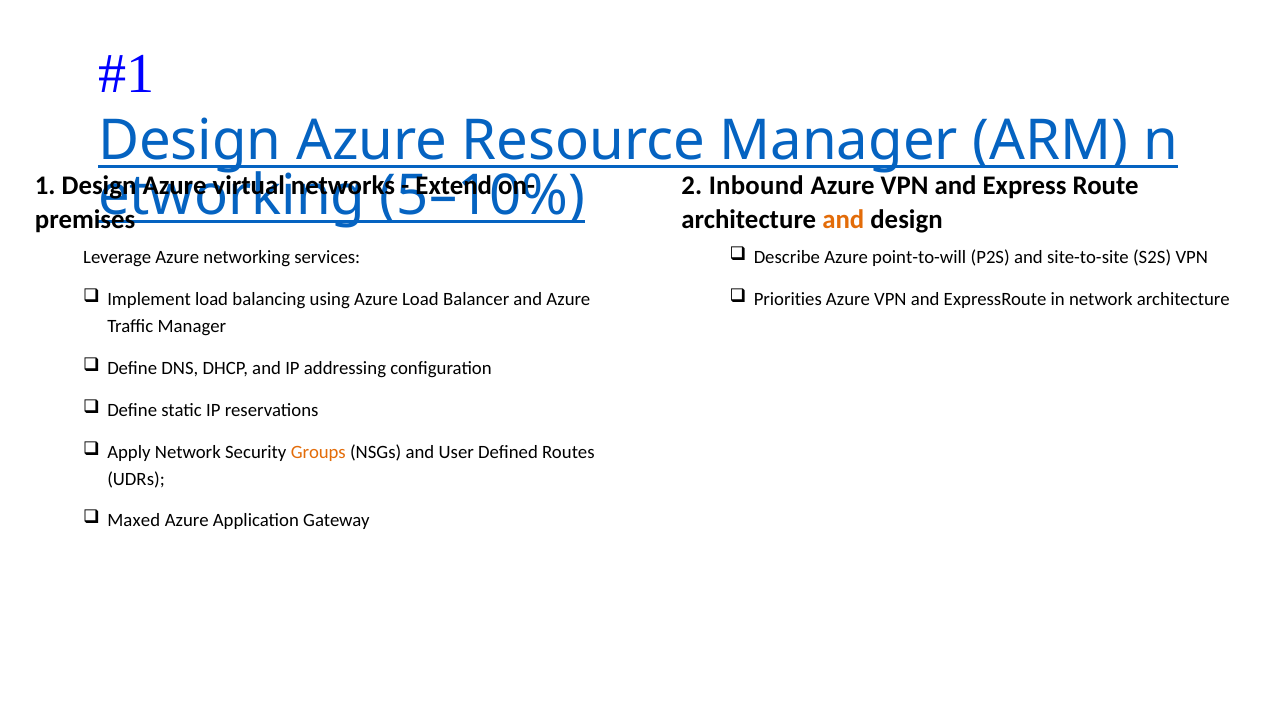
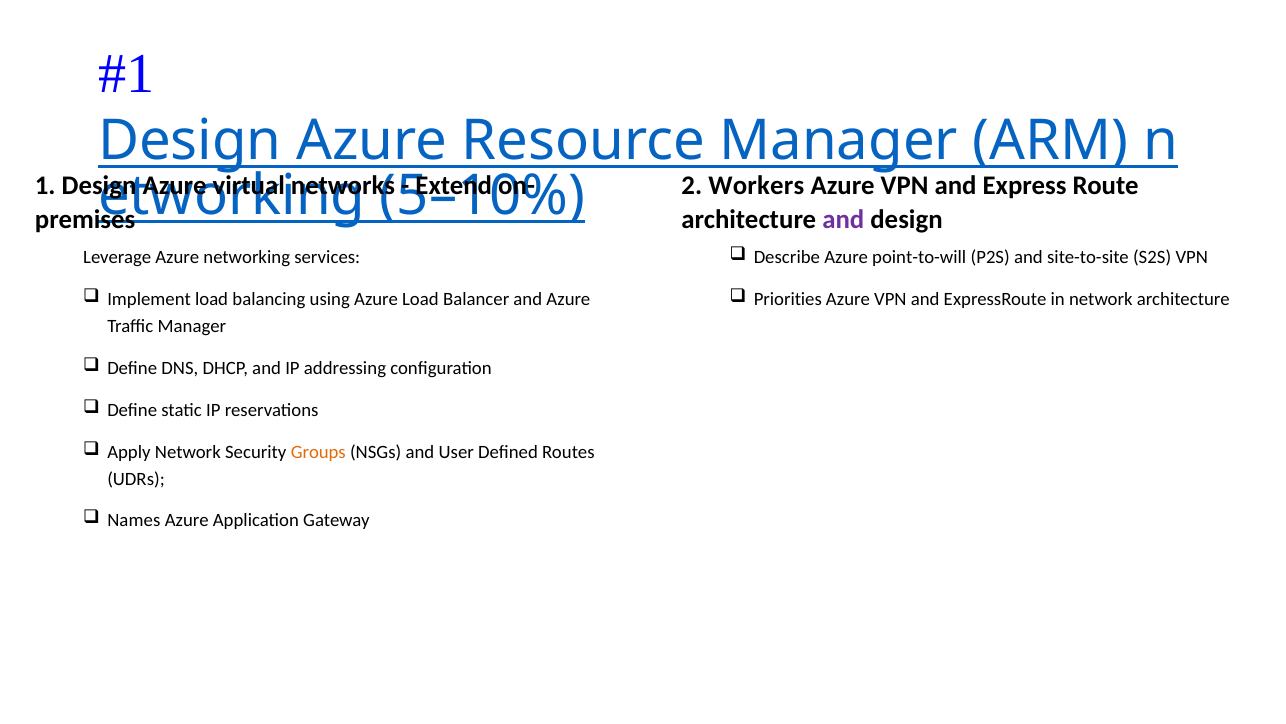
Inbound: Inbound -> Workers (756, 185)
and colour: orange -> purple (843, 219)
Maxed: Maxed -> Names (134, 520)
